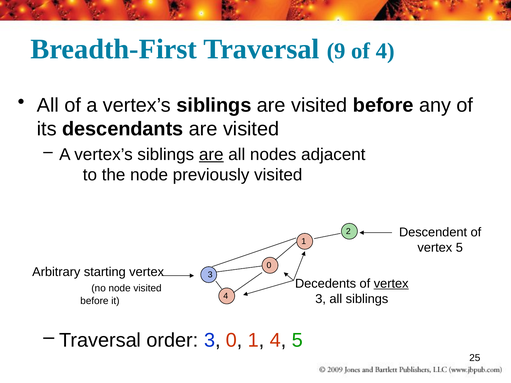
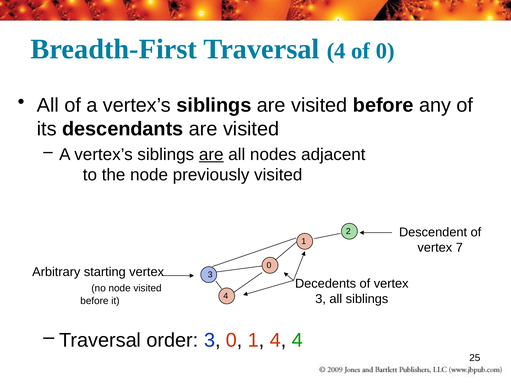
Traversal 9: 9 -> 4 (336, 51)
of 4: 4 -> 0 (385, 51)
vertex 5: 5 -> 7 (459, 248)
vertex underline: present -> none (391, 284)
4 5: 5 -> 4 (297, 340)
